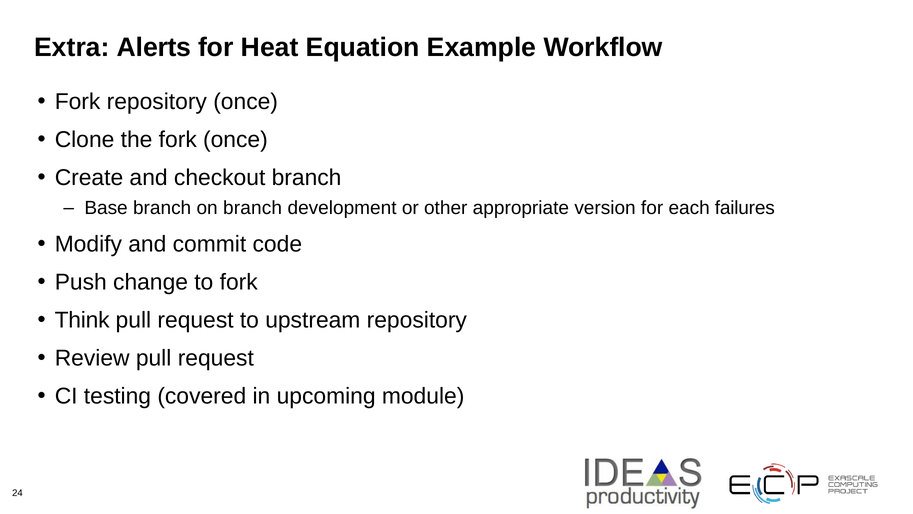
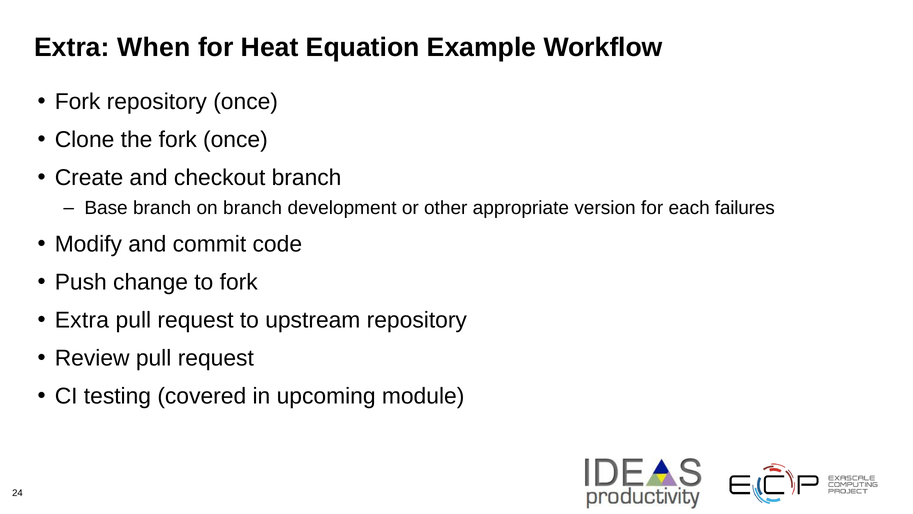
Alerts: Alerts -> When (154, 47)
Think: Think -> Extra (82, 320)
